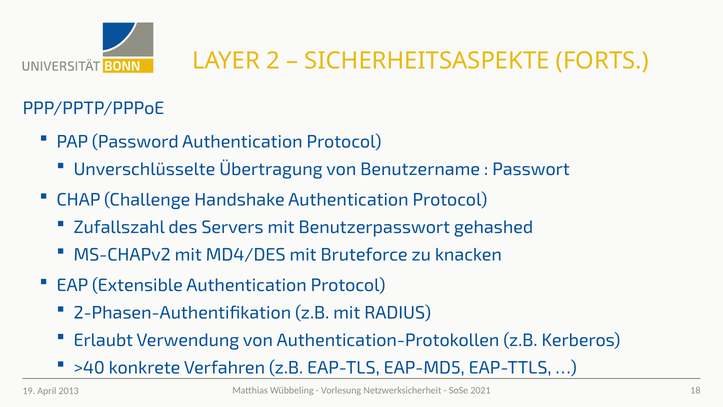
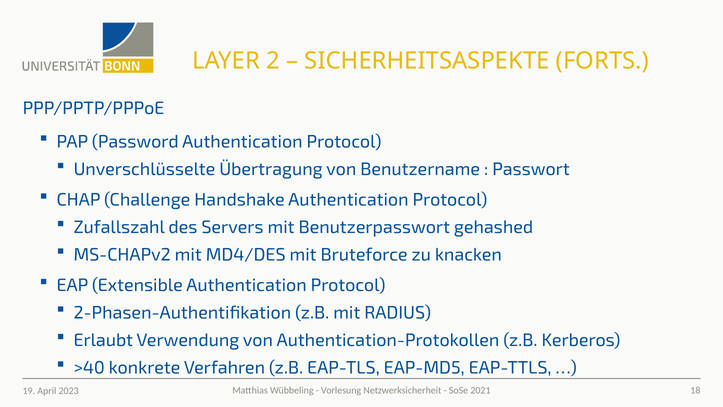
2013: 2013 -> 2023 (69, 390)
